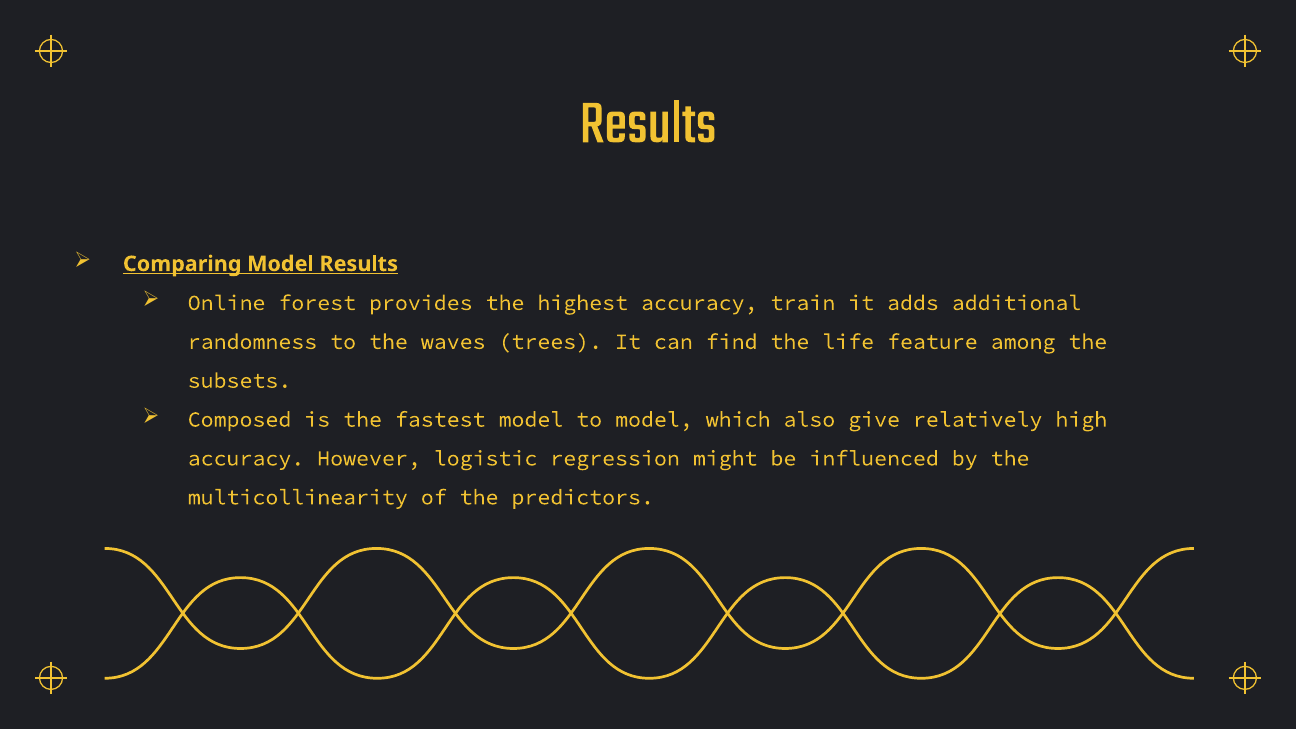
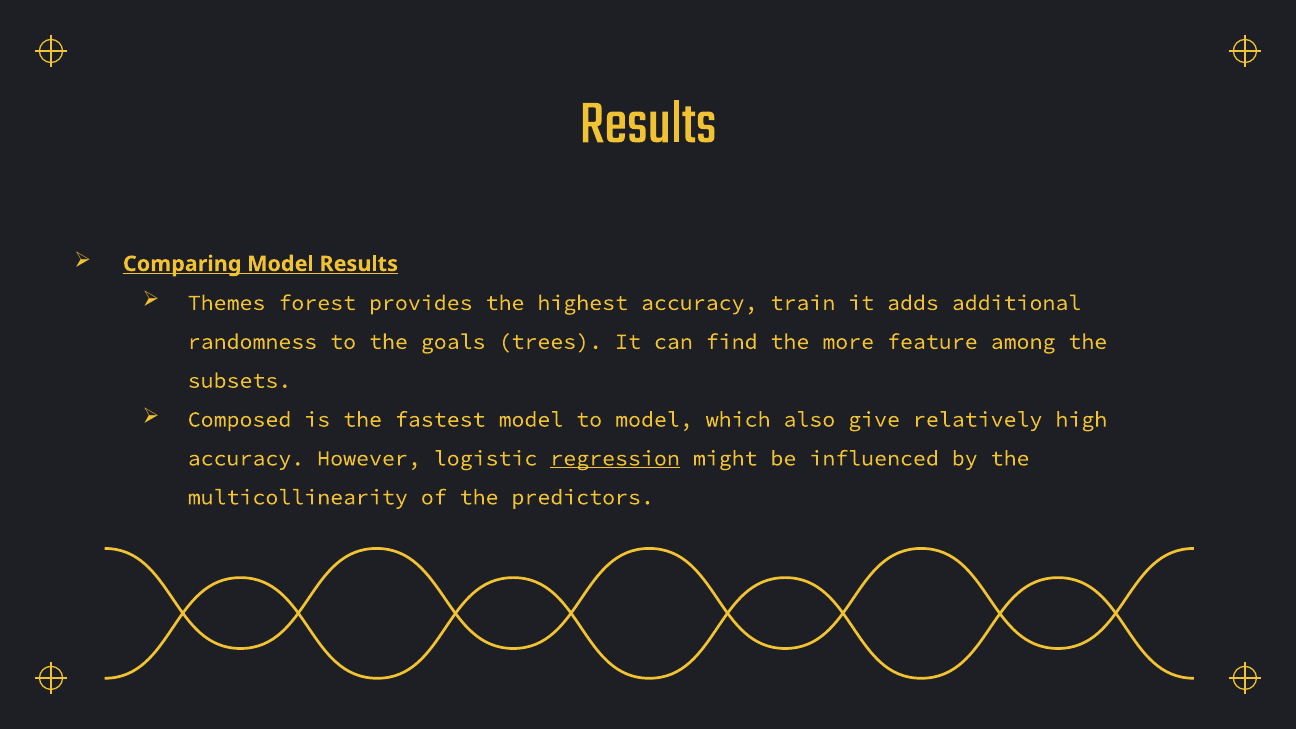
Online: Online -> Themes (227, 303)
waves: waves -> goals (453, 342)
life: life -> more (848, 342)
regression underline: none -> present (615, 458)
